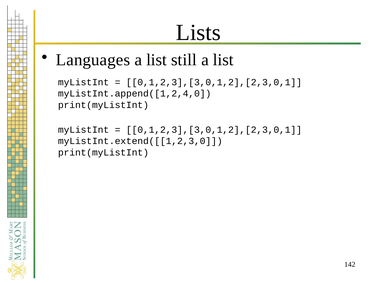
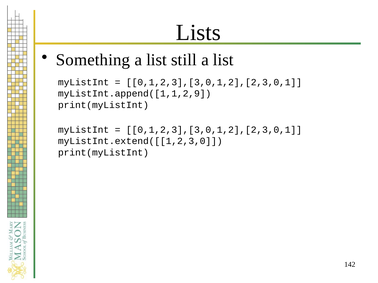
Languages: Languages -> Something (93, 60)
myListInt.append([1,2,4,0: myListInt.append([1,2,4,0 -> myListInt.append([1,1,2,9 (135, 94)
